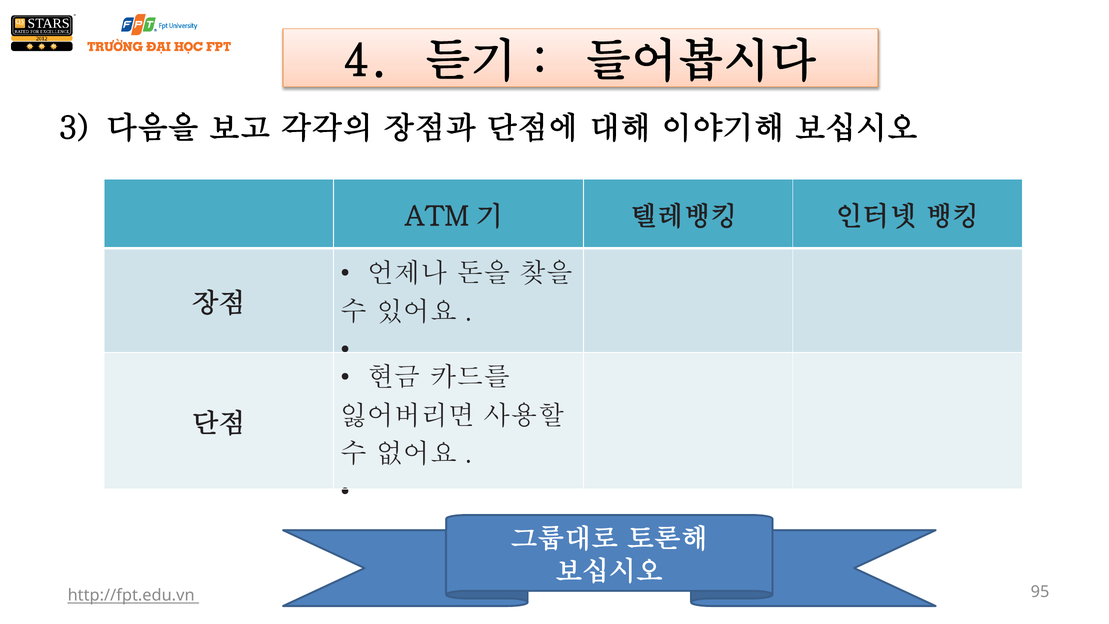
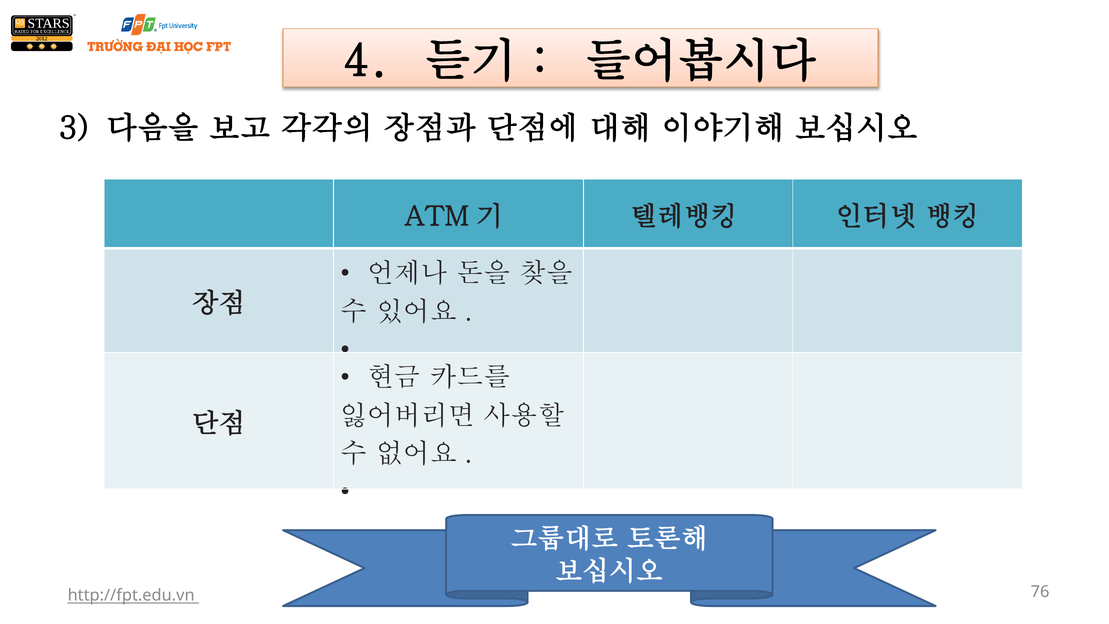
95: 95 -> 76 (1040, 592)
